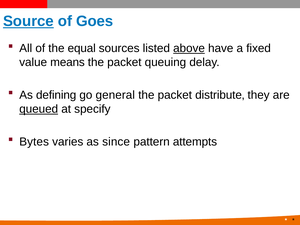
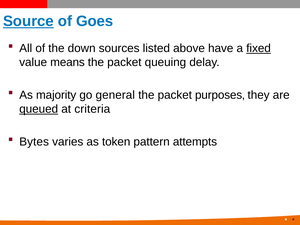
equal: equal -> down (82, 48)
above underline: present -> none (189, 48)
fixed underline: none -> present (259, 48)
defining: defining -> majority (56, 95)
distribute‚: distribute‚ -> purposes‚ (220, 95)
specify: specify -> criteria (92, 109)
since: since -> token (116, 142)
